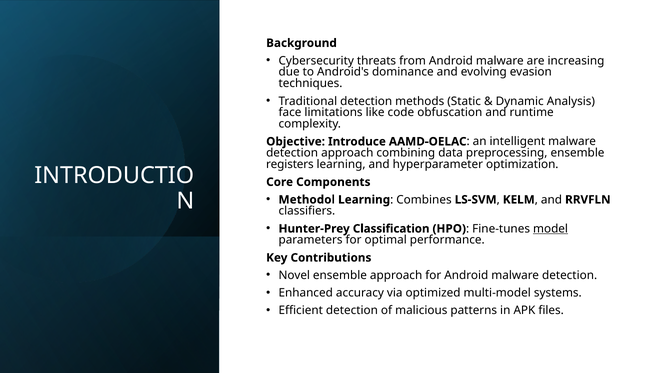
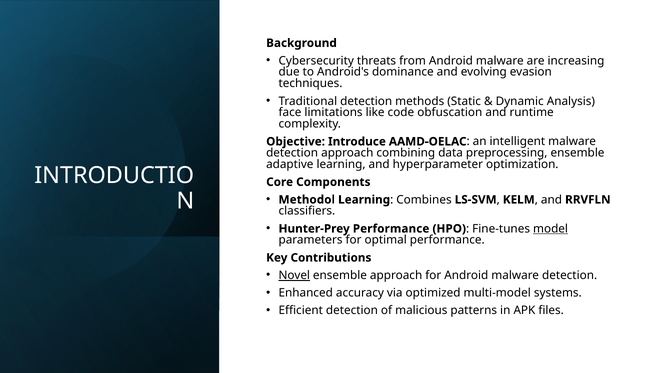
registers: registers -> adaptive (290, 164)
Hunter-Prey Classification: Classification -> Performance (391, 228)
Novel underline: none -> present (294, 275)
